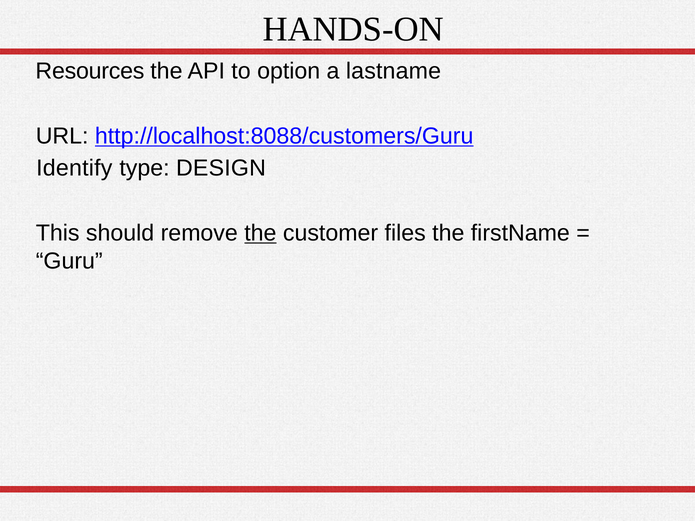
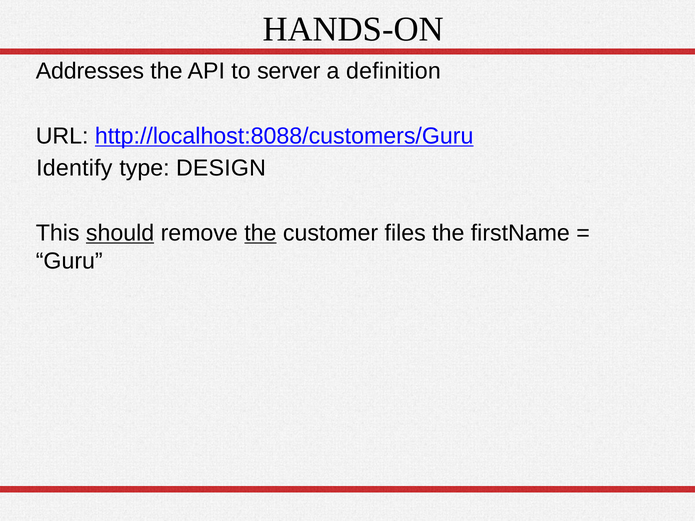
Resources: Resources -> Addresses (90, 71)
option: option -> server (289, 71)
lastname: lastname -> definition (393, 71)
should underline: none -> present (120, 233)
